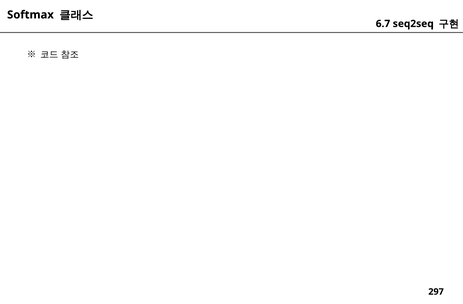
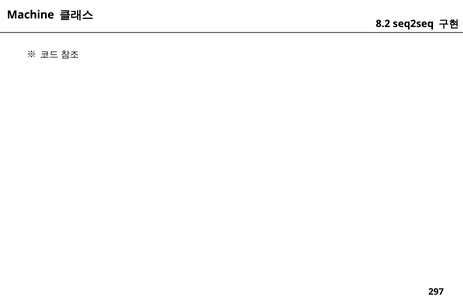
Softmax: Softmax -> Machine (30, 15)
6.7: 6.7 -> 8.2 (383, 24)
